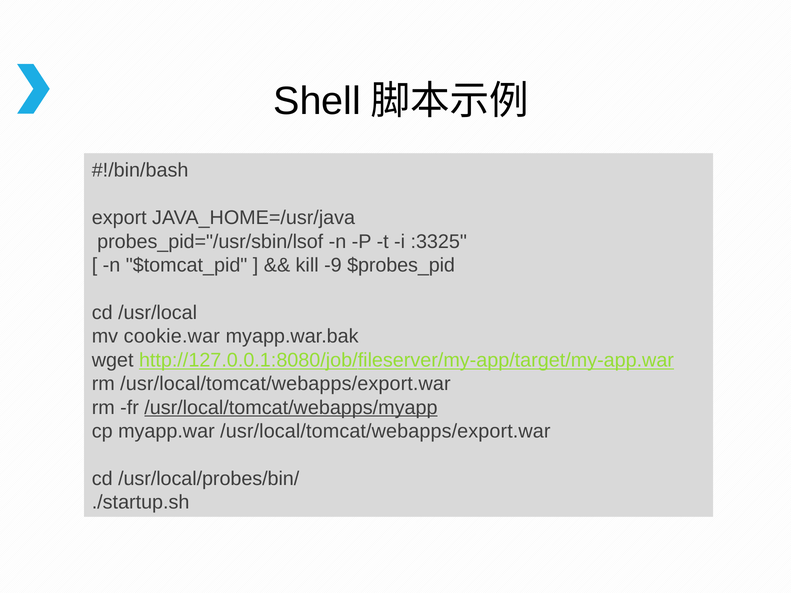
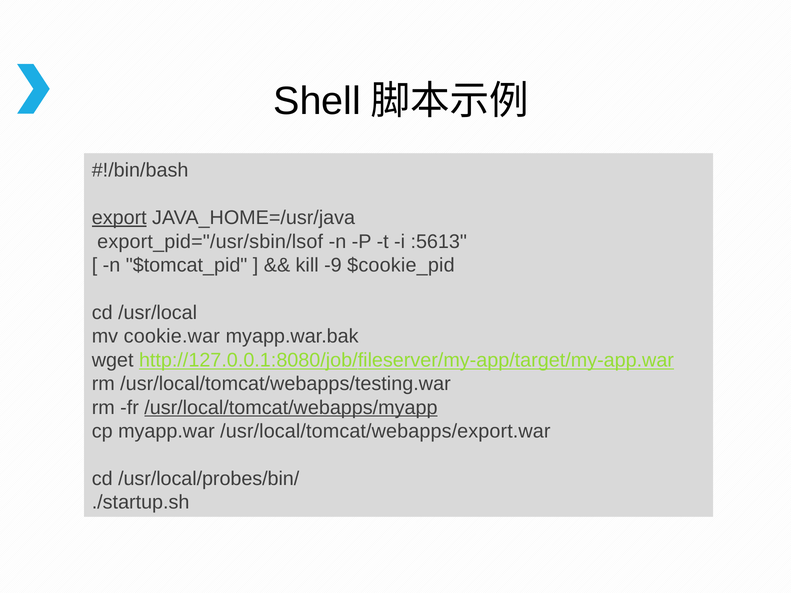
export underline: none -> present (119, 218)
probes_pid="/usr/sbin/lsof: probes_pid="/usr/sbin/lsof -> export_pid="/usr/sbin/lsof (210, 242)
:3325: :3325 -> :5613 (439, 242)
$probes_pid: $probes_pid -> $cookie_pid (401, 265)
rm /usr/local/tomcat/webapps/export.war: /usr/local/tomcat/webapps/export.war -> /usr/local/tomcat/webapps/testing.war (285, 384)
